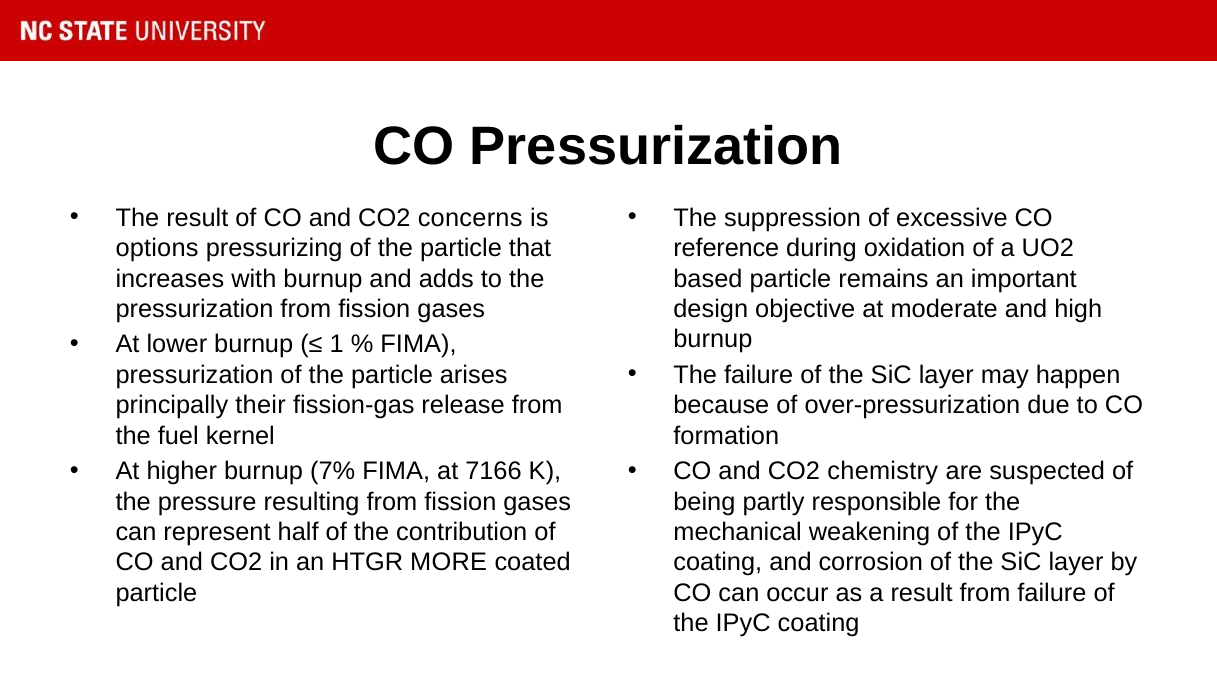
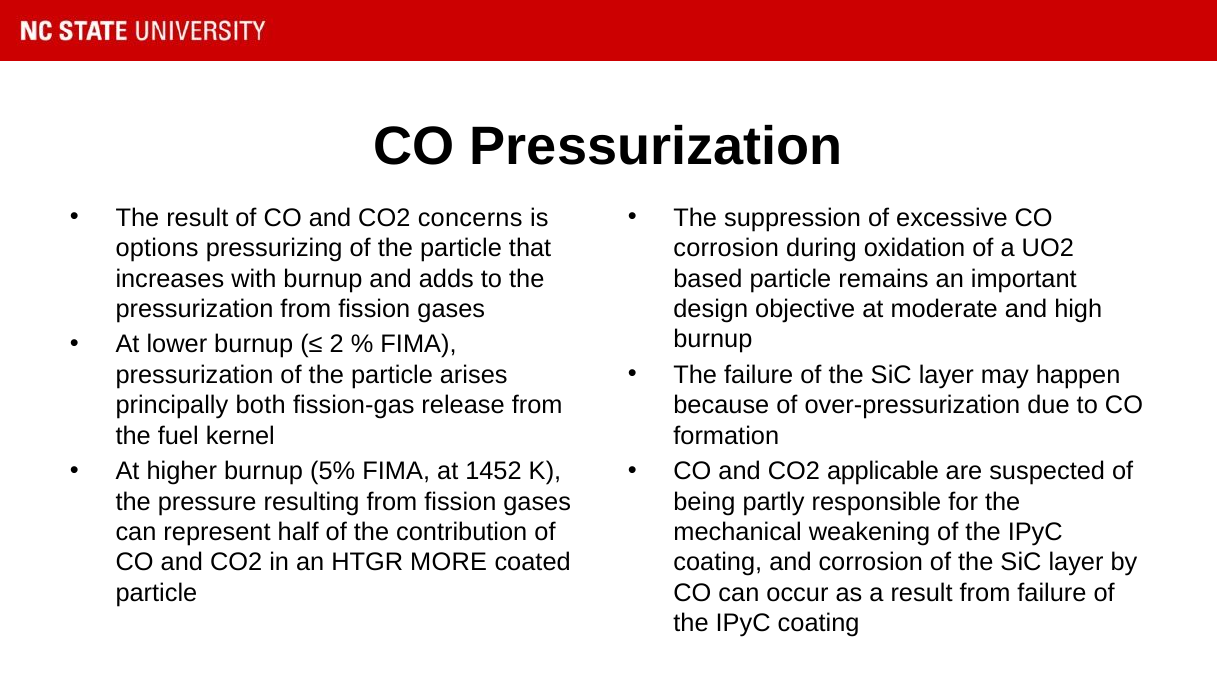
reference: reference -> corrosion (726, 248)
1: 1 -> 2 (337, 345)
their: their -> both (261, 406)
7%: 7% -> 5% (333, 472)
7166: 7166 -> 1452 (493, 472)
chemistry: chemistry -> applicable (883, 472)
